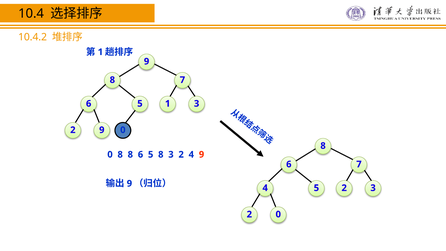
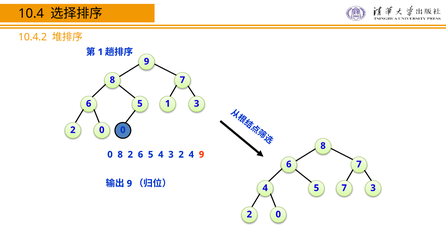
9: 9 -> 0 (102, 130)
8 8: 8 -> 2 (130, 154)
5 8: 8 -> 4 (161, 154)
5 2: 2 -> 7 (344, 188)
